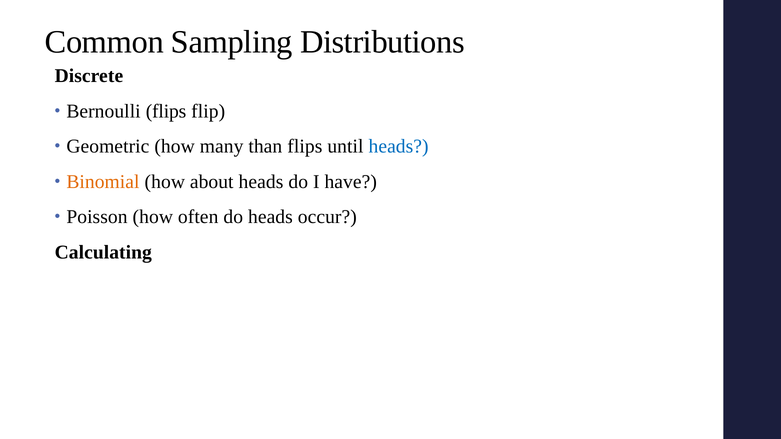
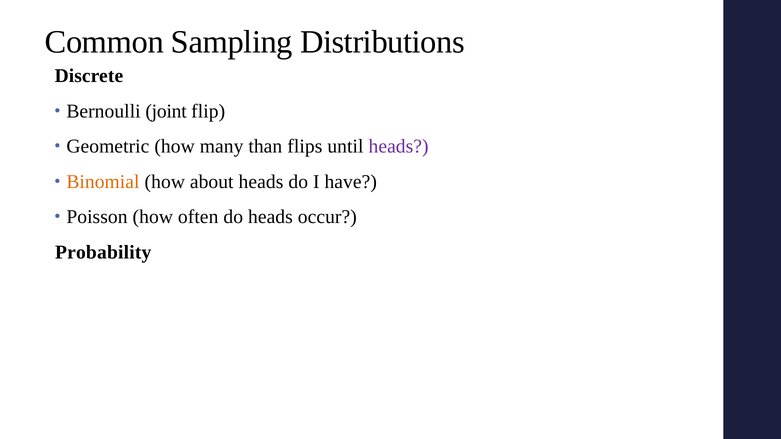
Bernoulli flips: flips -> joint (166, 111)
heads colour: blue -> purple (399, 146)
Calculating: Calculating -> Probability (103, 252)
